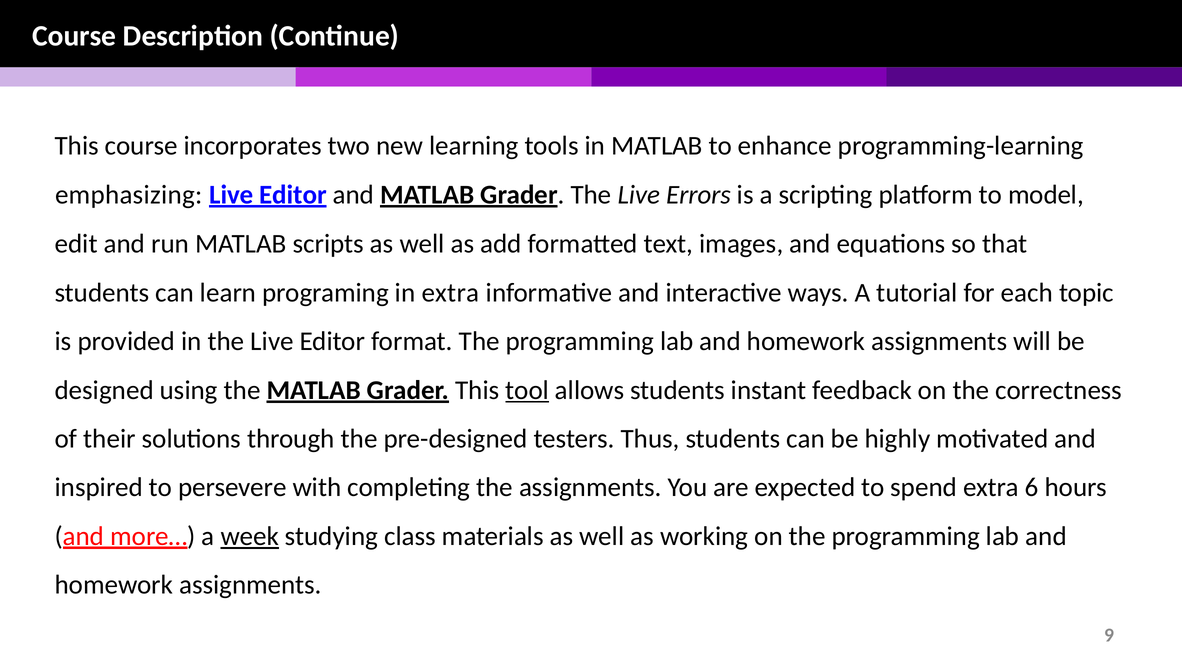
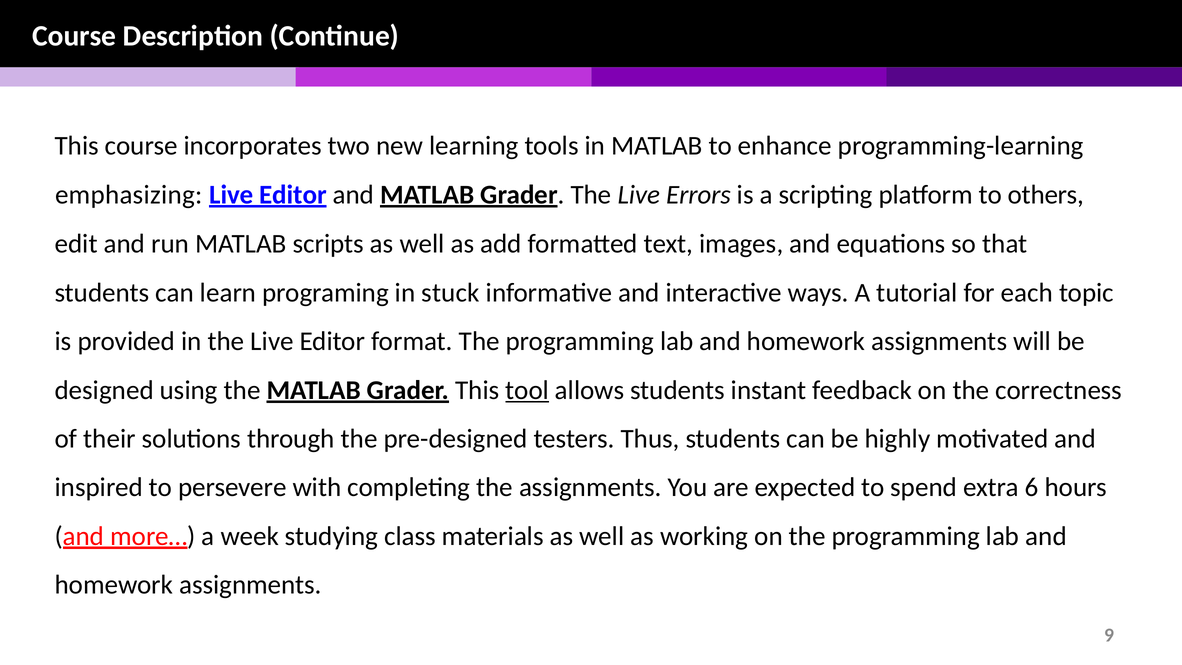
model: model -> others (1046, 195)
in extra: extra -> stuck (451, 293)
week underline: present -> none (250, 536)
